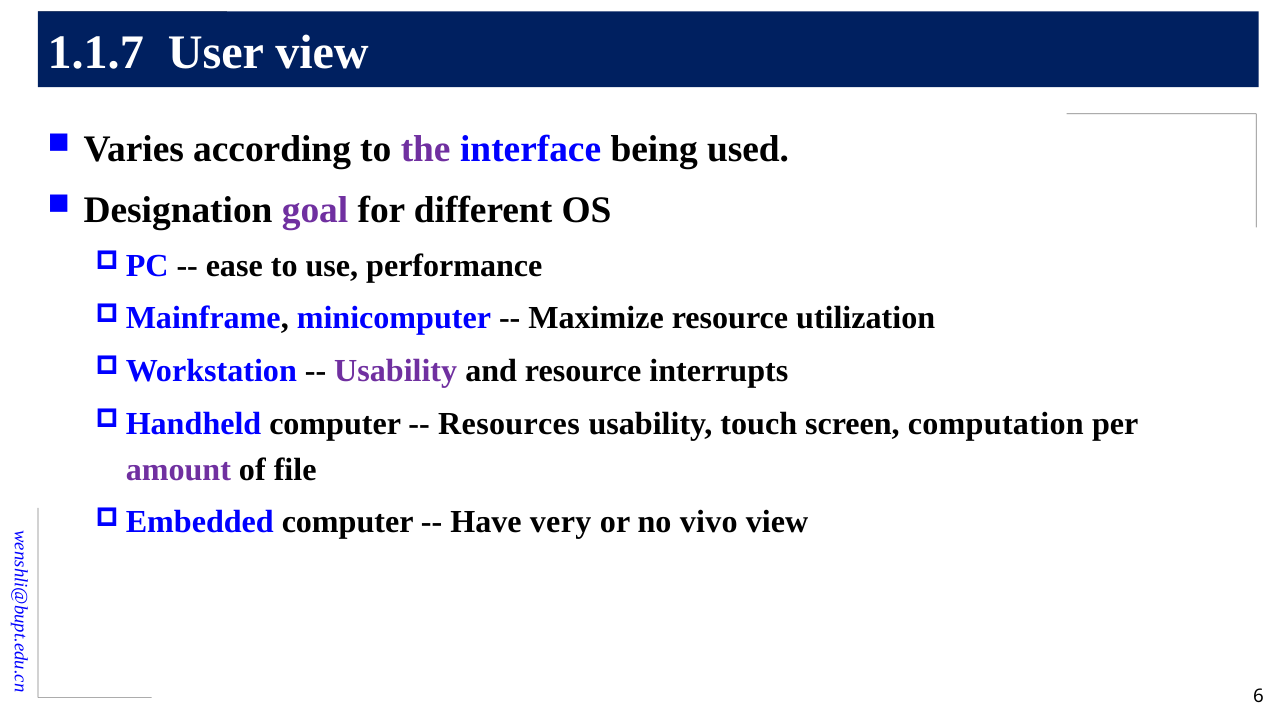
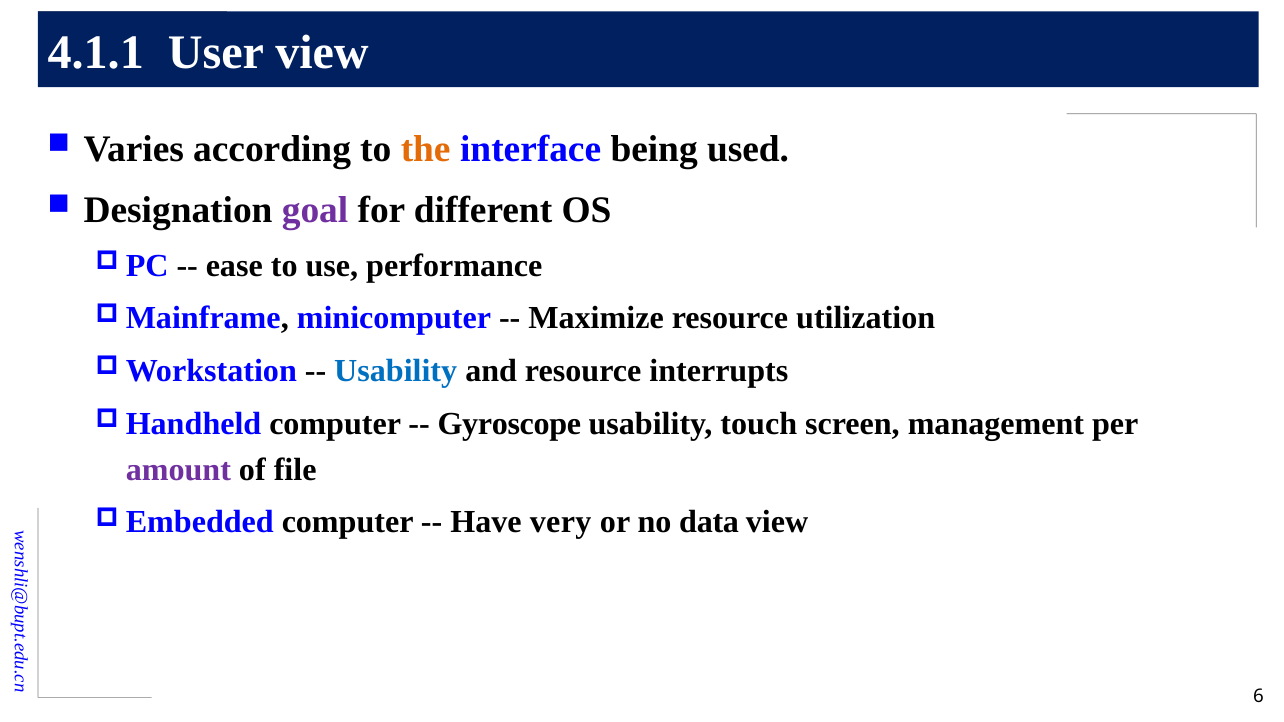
1.1.7: 1.1.7 -> 4.1.1 (96, 53)
the colour: purple -> orange (426, 149)
Usability colour: purple -> blue (396, 371)
Resources: Resources -> Gyroscope (509, 424)
computation: computation -> management (996, 424)
vivo: vivo -> data (709, 522)
